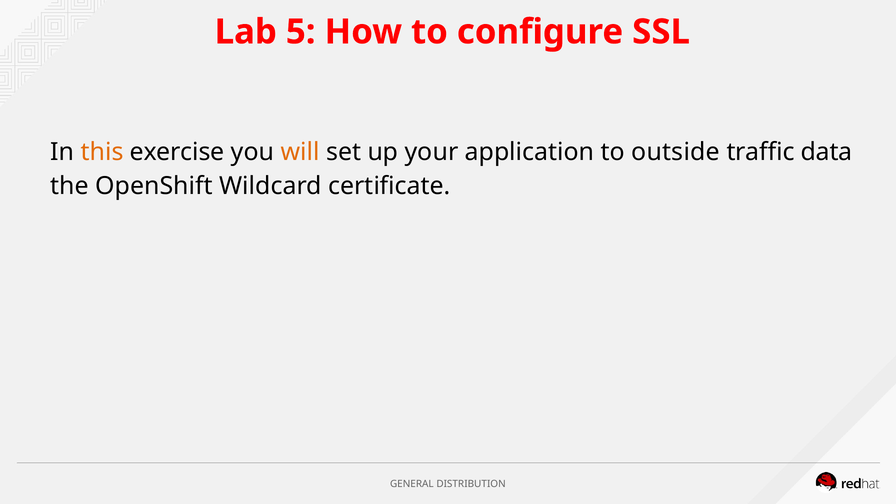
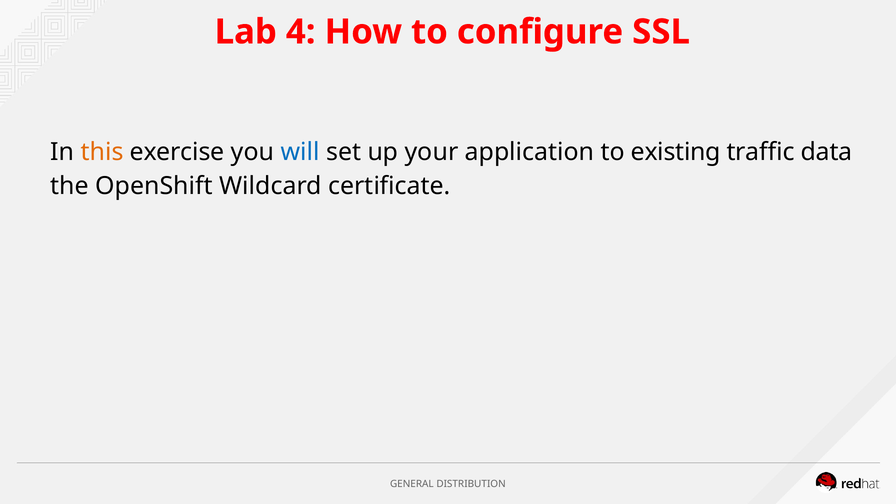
5: 5 -> 4 (301, 32)
will colour: orange -> blue (300, 152)
outside: outside -> existing (676, 152)
